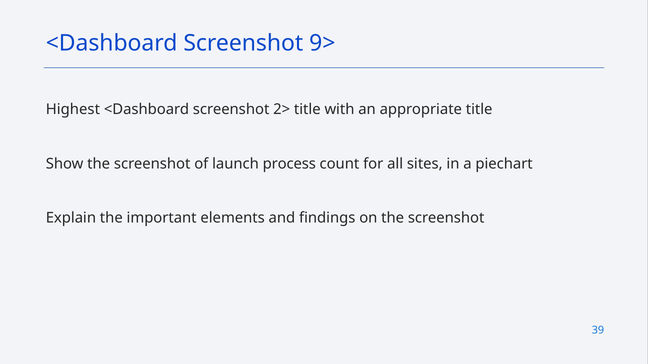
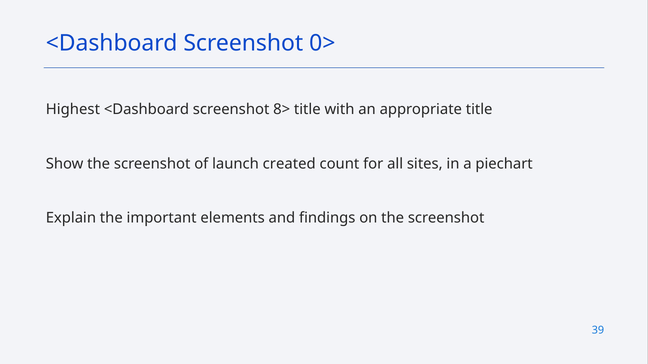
9>: 9> -> 0> (322, 43)
2>: 2> -> 8> (282, 109)
process: process -> created (289, 164)
